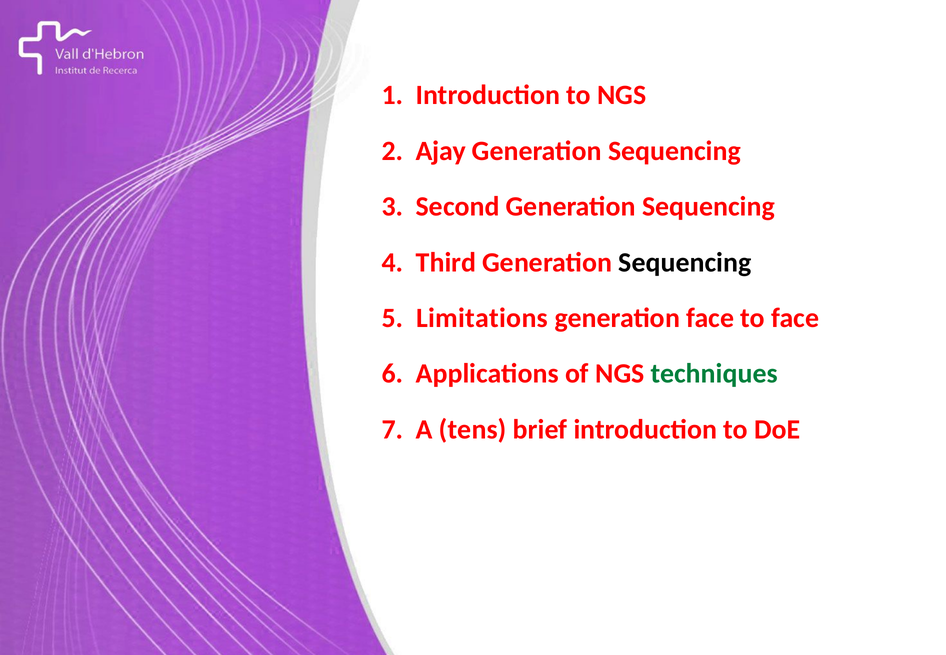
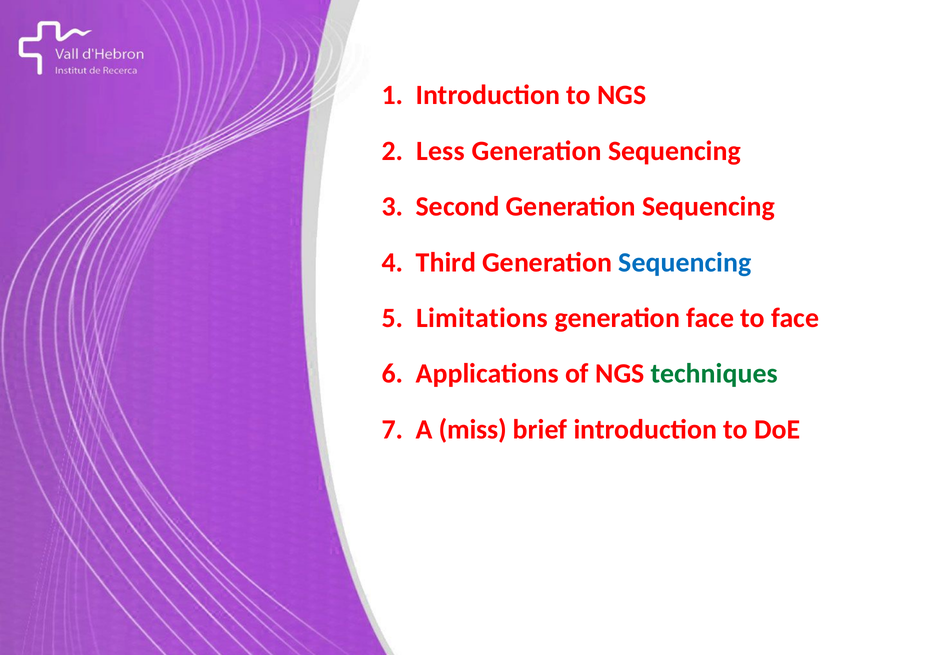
Ajay: Ajay -> Less (440, 151)
Sequencing colour: black -> blue (685, 262)
tens: tens -> miss (473, 429)
